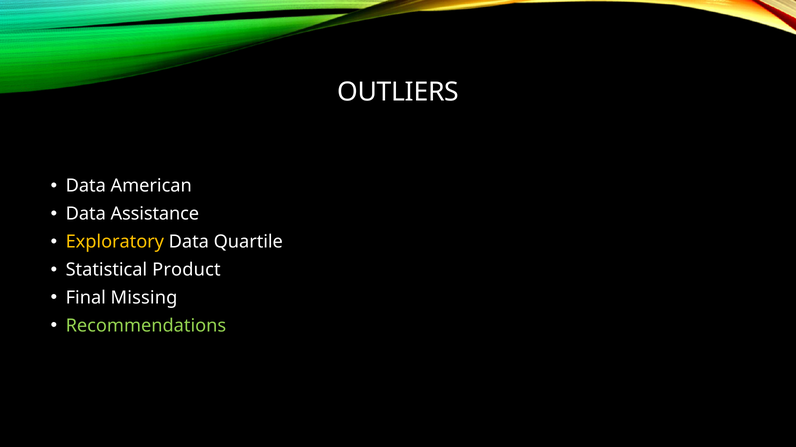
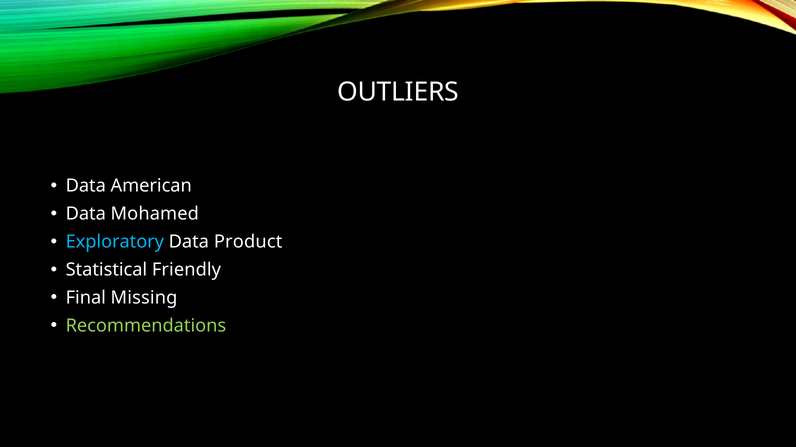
Assistance: Assistance -> Mohamed (155, 214)
Exploratory colour: yellow -> light blue (115, 242)
Quartile: Quartile -> Product (248, 242)
Product: Product -> Friendly (186, 270)
